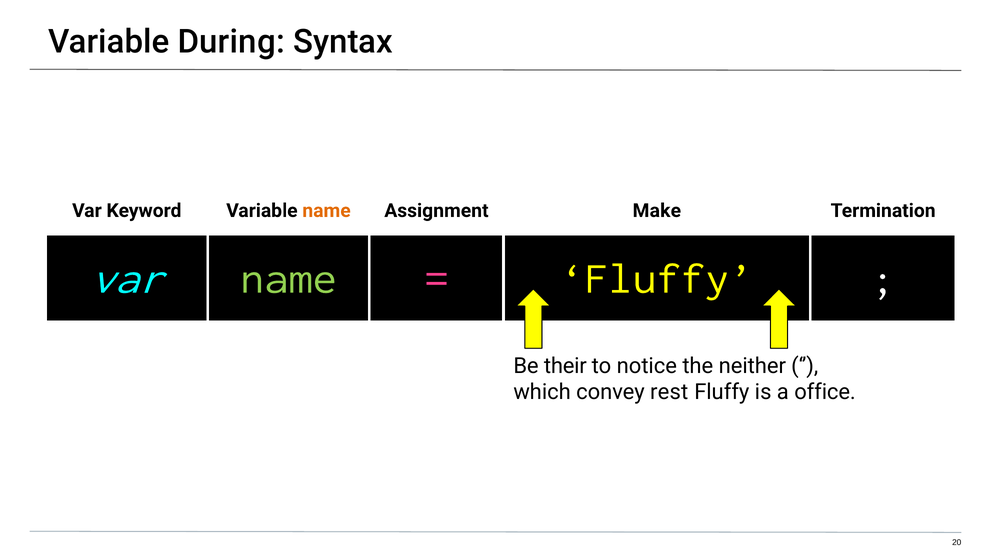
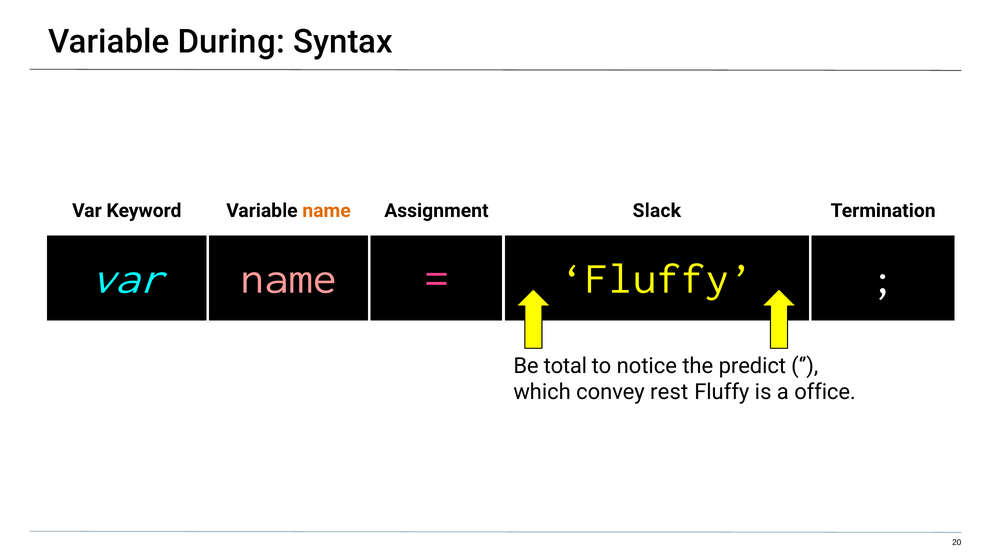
Make: Make -> Slack (657, 211)
name colour: light green -> pink (288, 278)
their: their -> total (565, 367)
neither: neither -> predict (752, 367)
